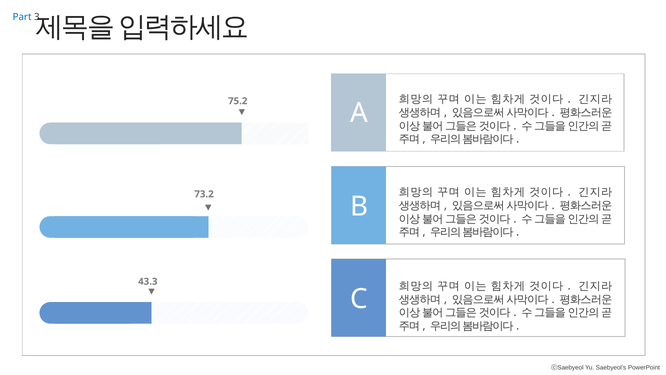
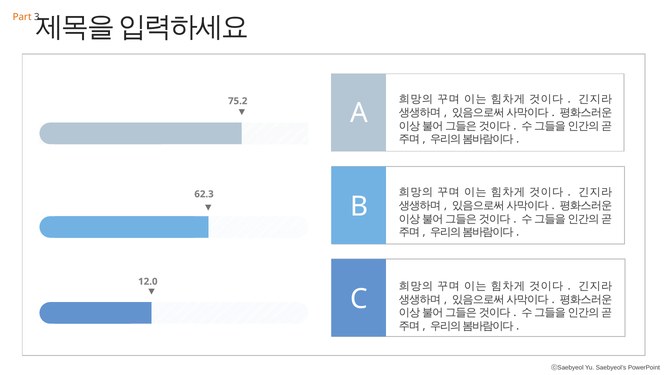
Part colour: blue -> orange (22, 17)
73.2: 73.2 -> 62.3 (204, 194)
43.3: 43.3 -> 12.0 (148, 281)
